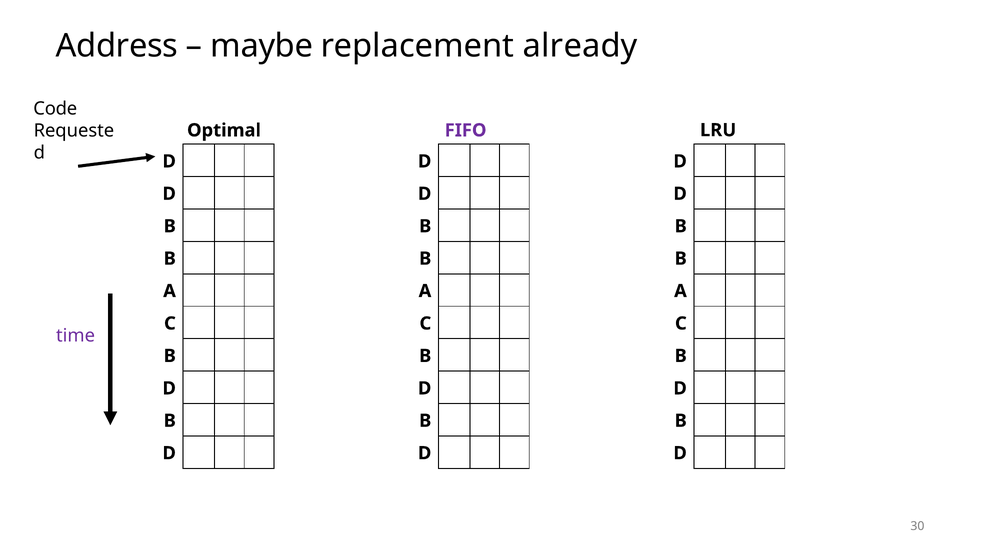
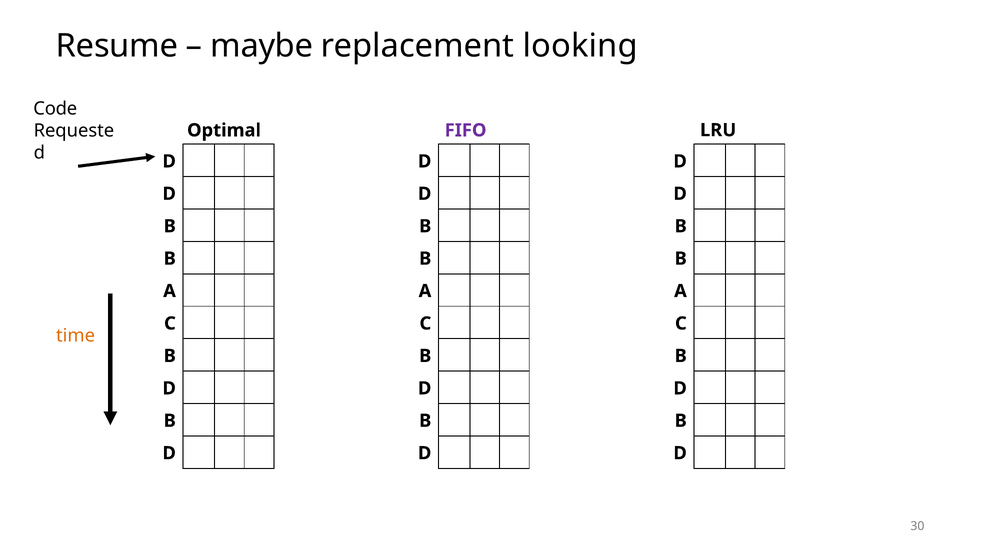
Address: Address -> Resume (117, 46)
already: already -> looking (580, 46)
time colour: purple -> orange (76, 336)
